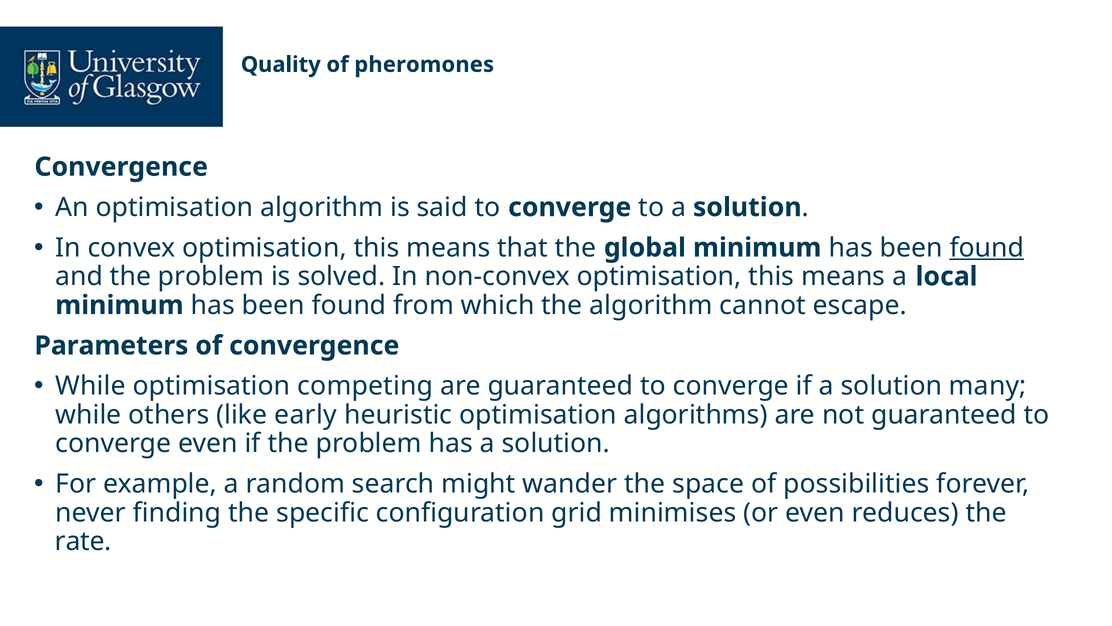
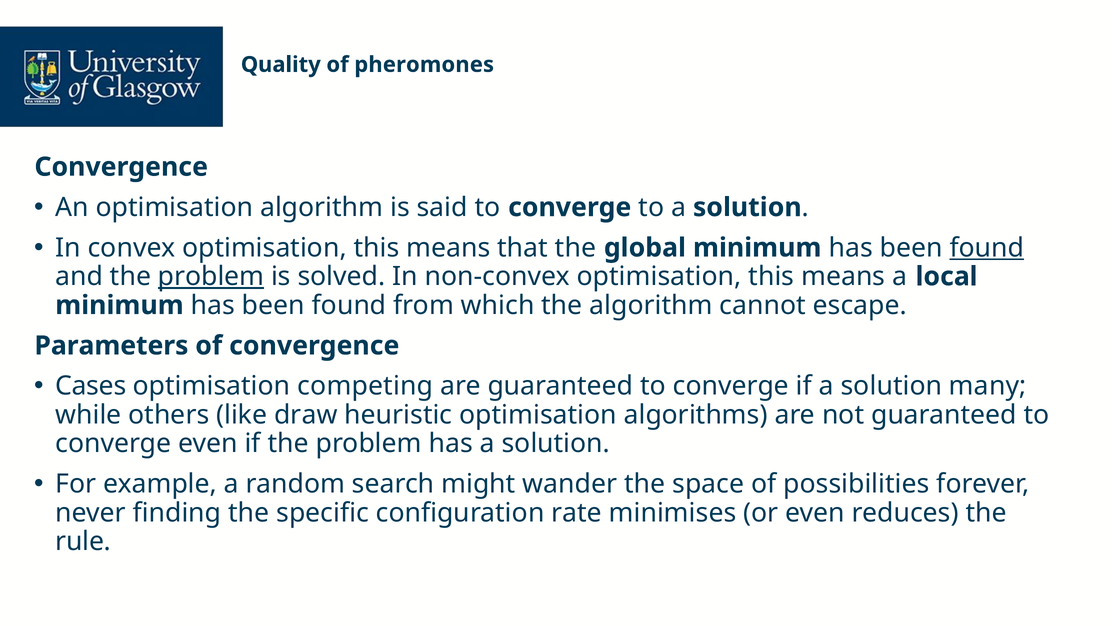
problem underline: none -> present (211, 276)
While: While -> Cases (91, 386)
early: early -> draw (306, 415)
grid: grid -> rate (577, 512)
rate: rate -> rule (83, 541)
